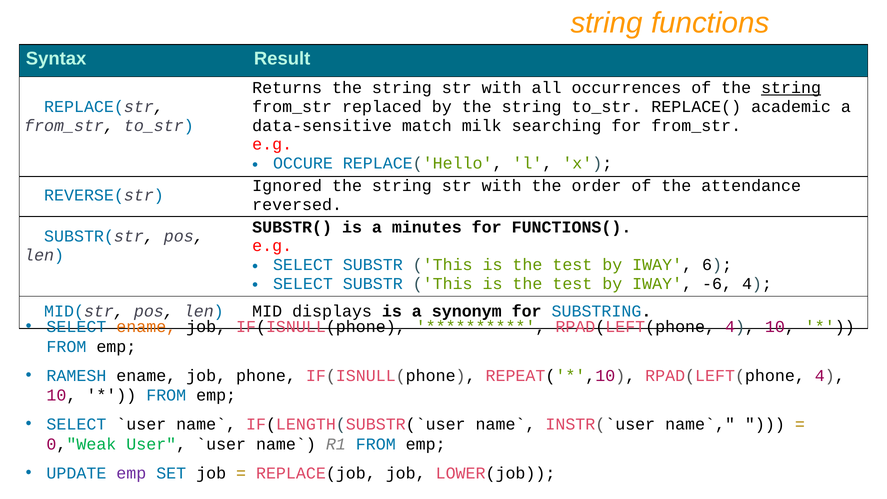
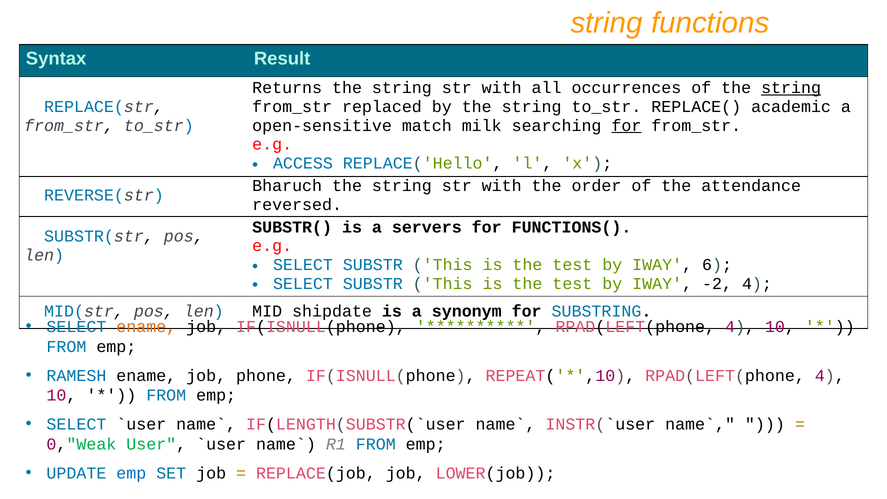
data-sensitive: data-sensitive -> open-sensitive (322, 126)
for underline: none -> present (626, 126)
OCCURE: OCCURE -> ACCESS (303, 163)
Ignored: Ignored -> Bharuch (287, 186)
minutes: minutes -> servers (427, 227)
-6: -6 -> -2 (717, 284)
displays: displays -> shipdate (332, 311)
emp colour: purple -> blue (131, 473)
